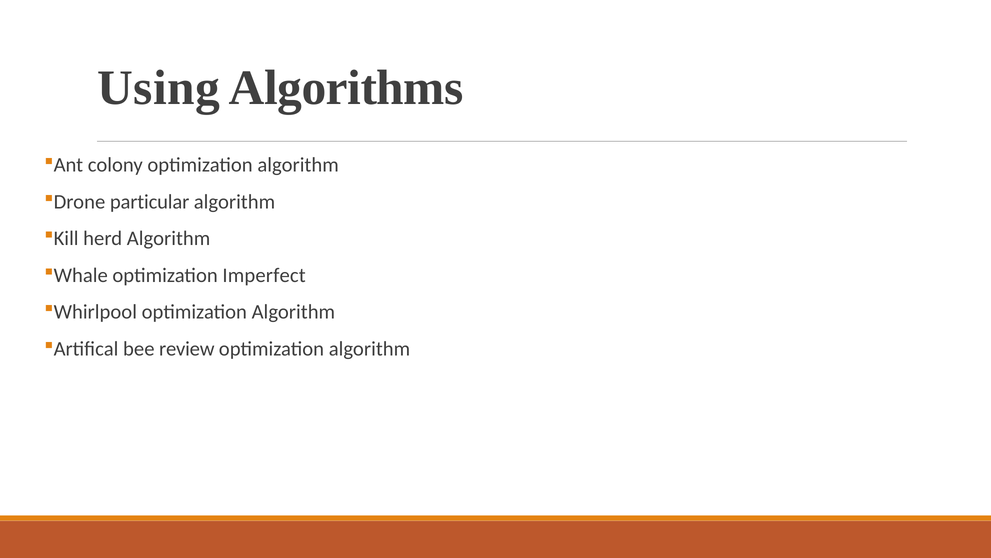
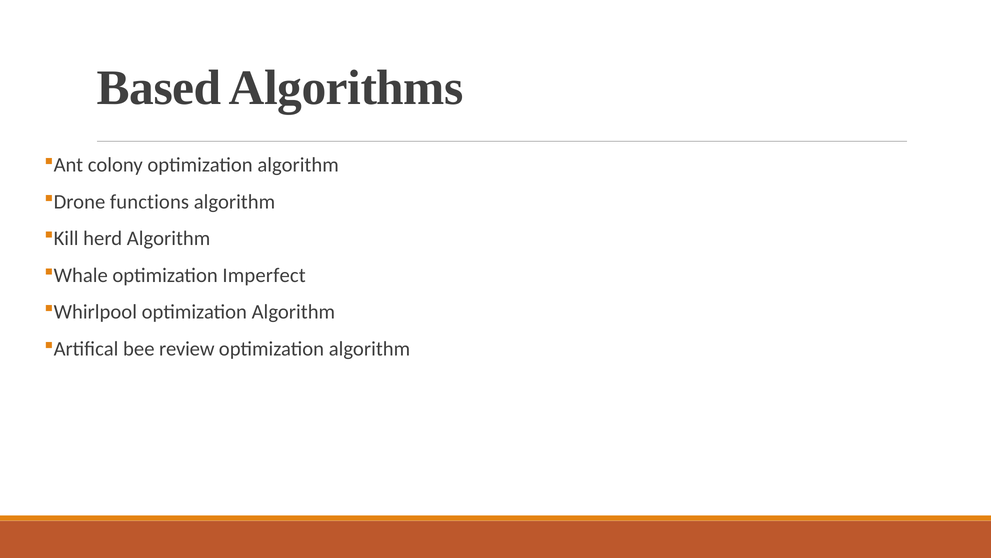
Using: Using -> Based (159, 88)
particular: particular -> functions (149, 202)
